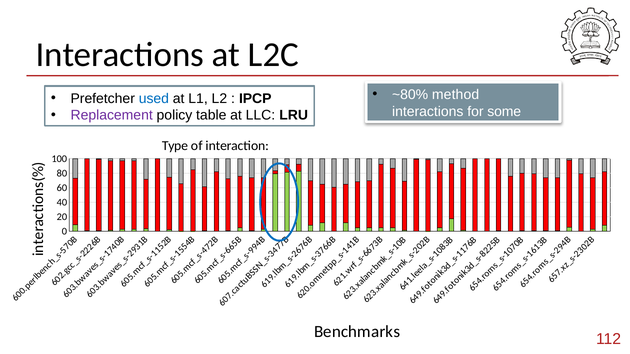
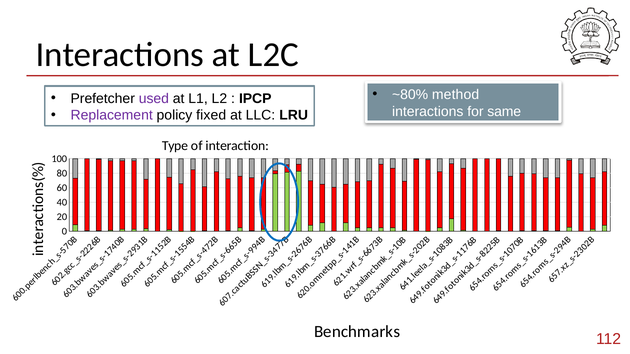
used colour: blue -> purple (154, 99)
some: some -> same (504, 112)
table: table -> fixed (211, 115)
